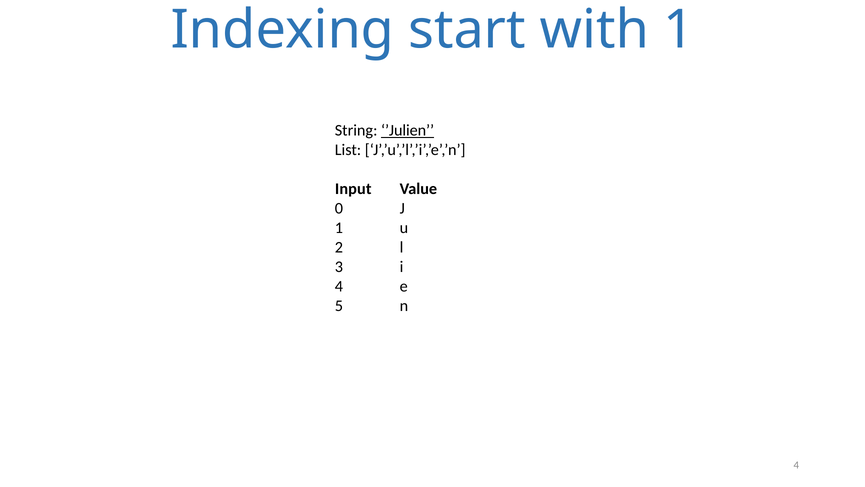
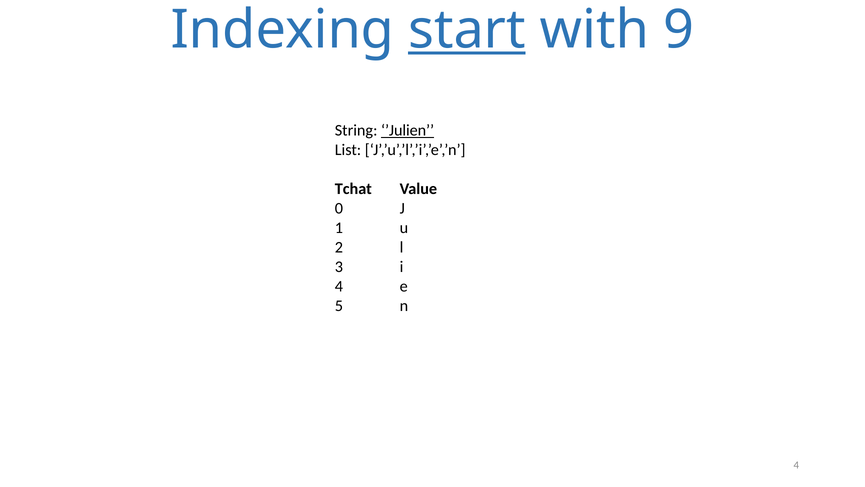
start underline: none -> present (467, 30)
with 1: 1 -> 9 (679, 30)
Input: Input -> Tchat (353, 189)
